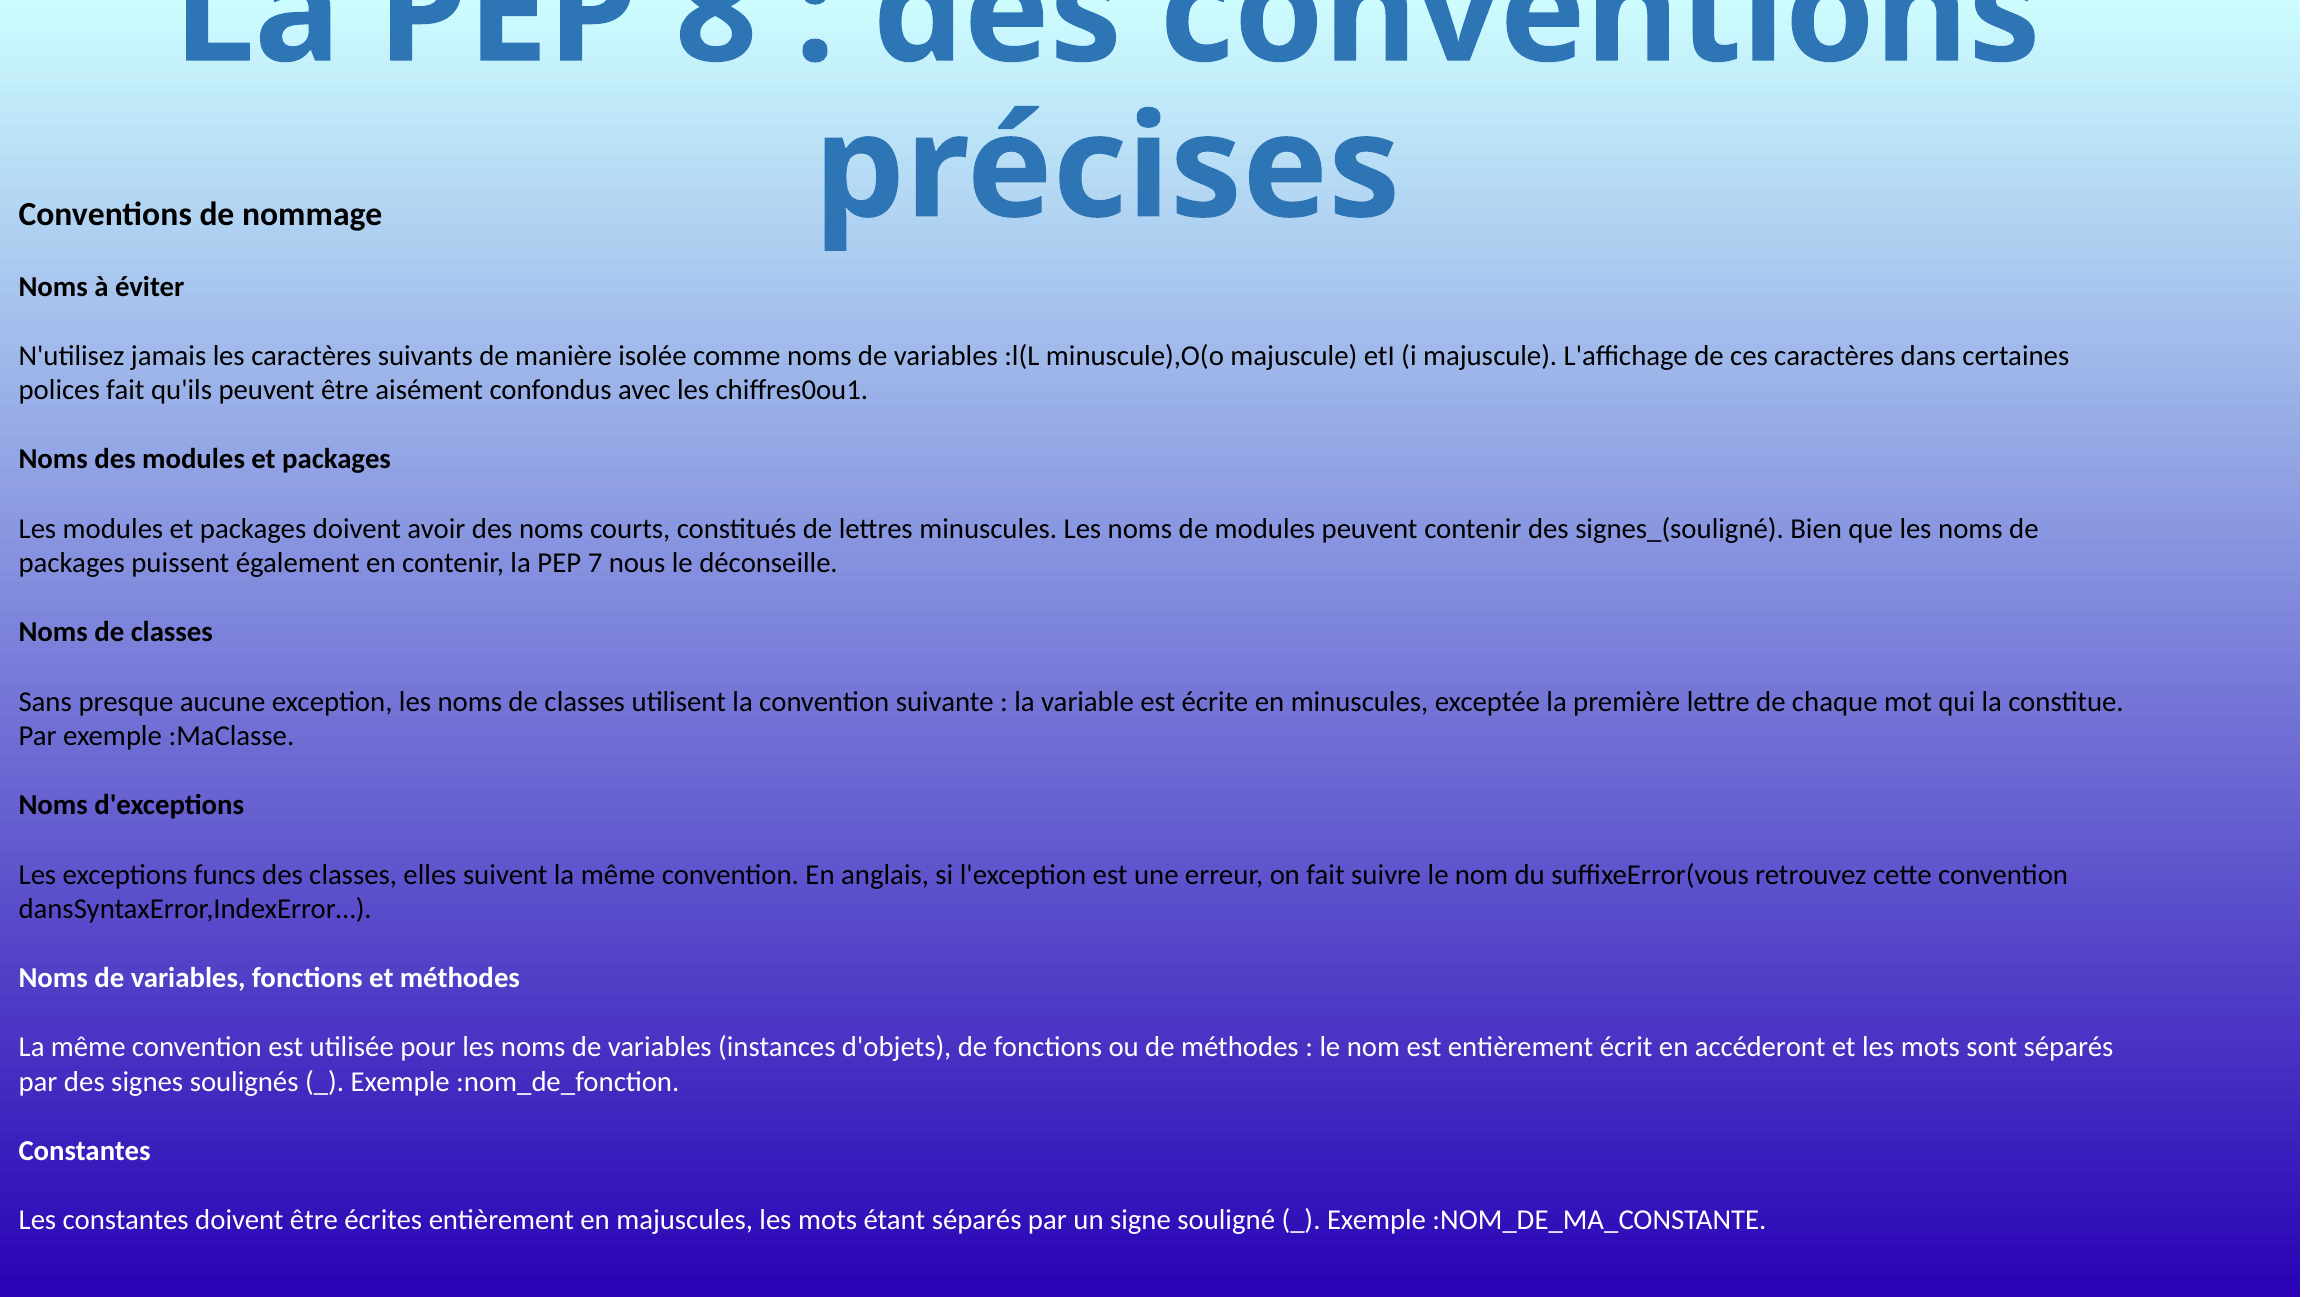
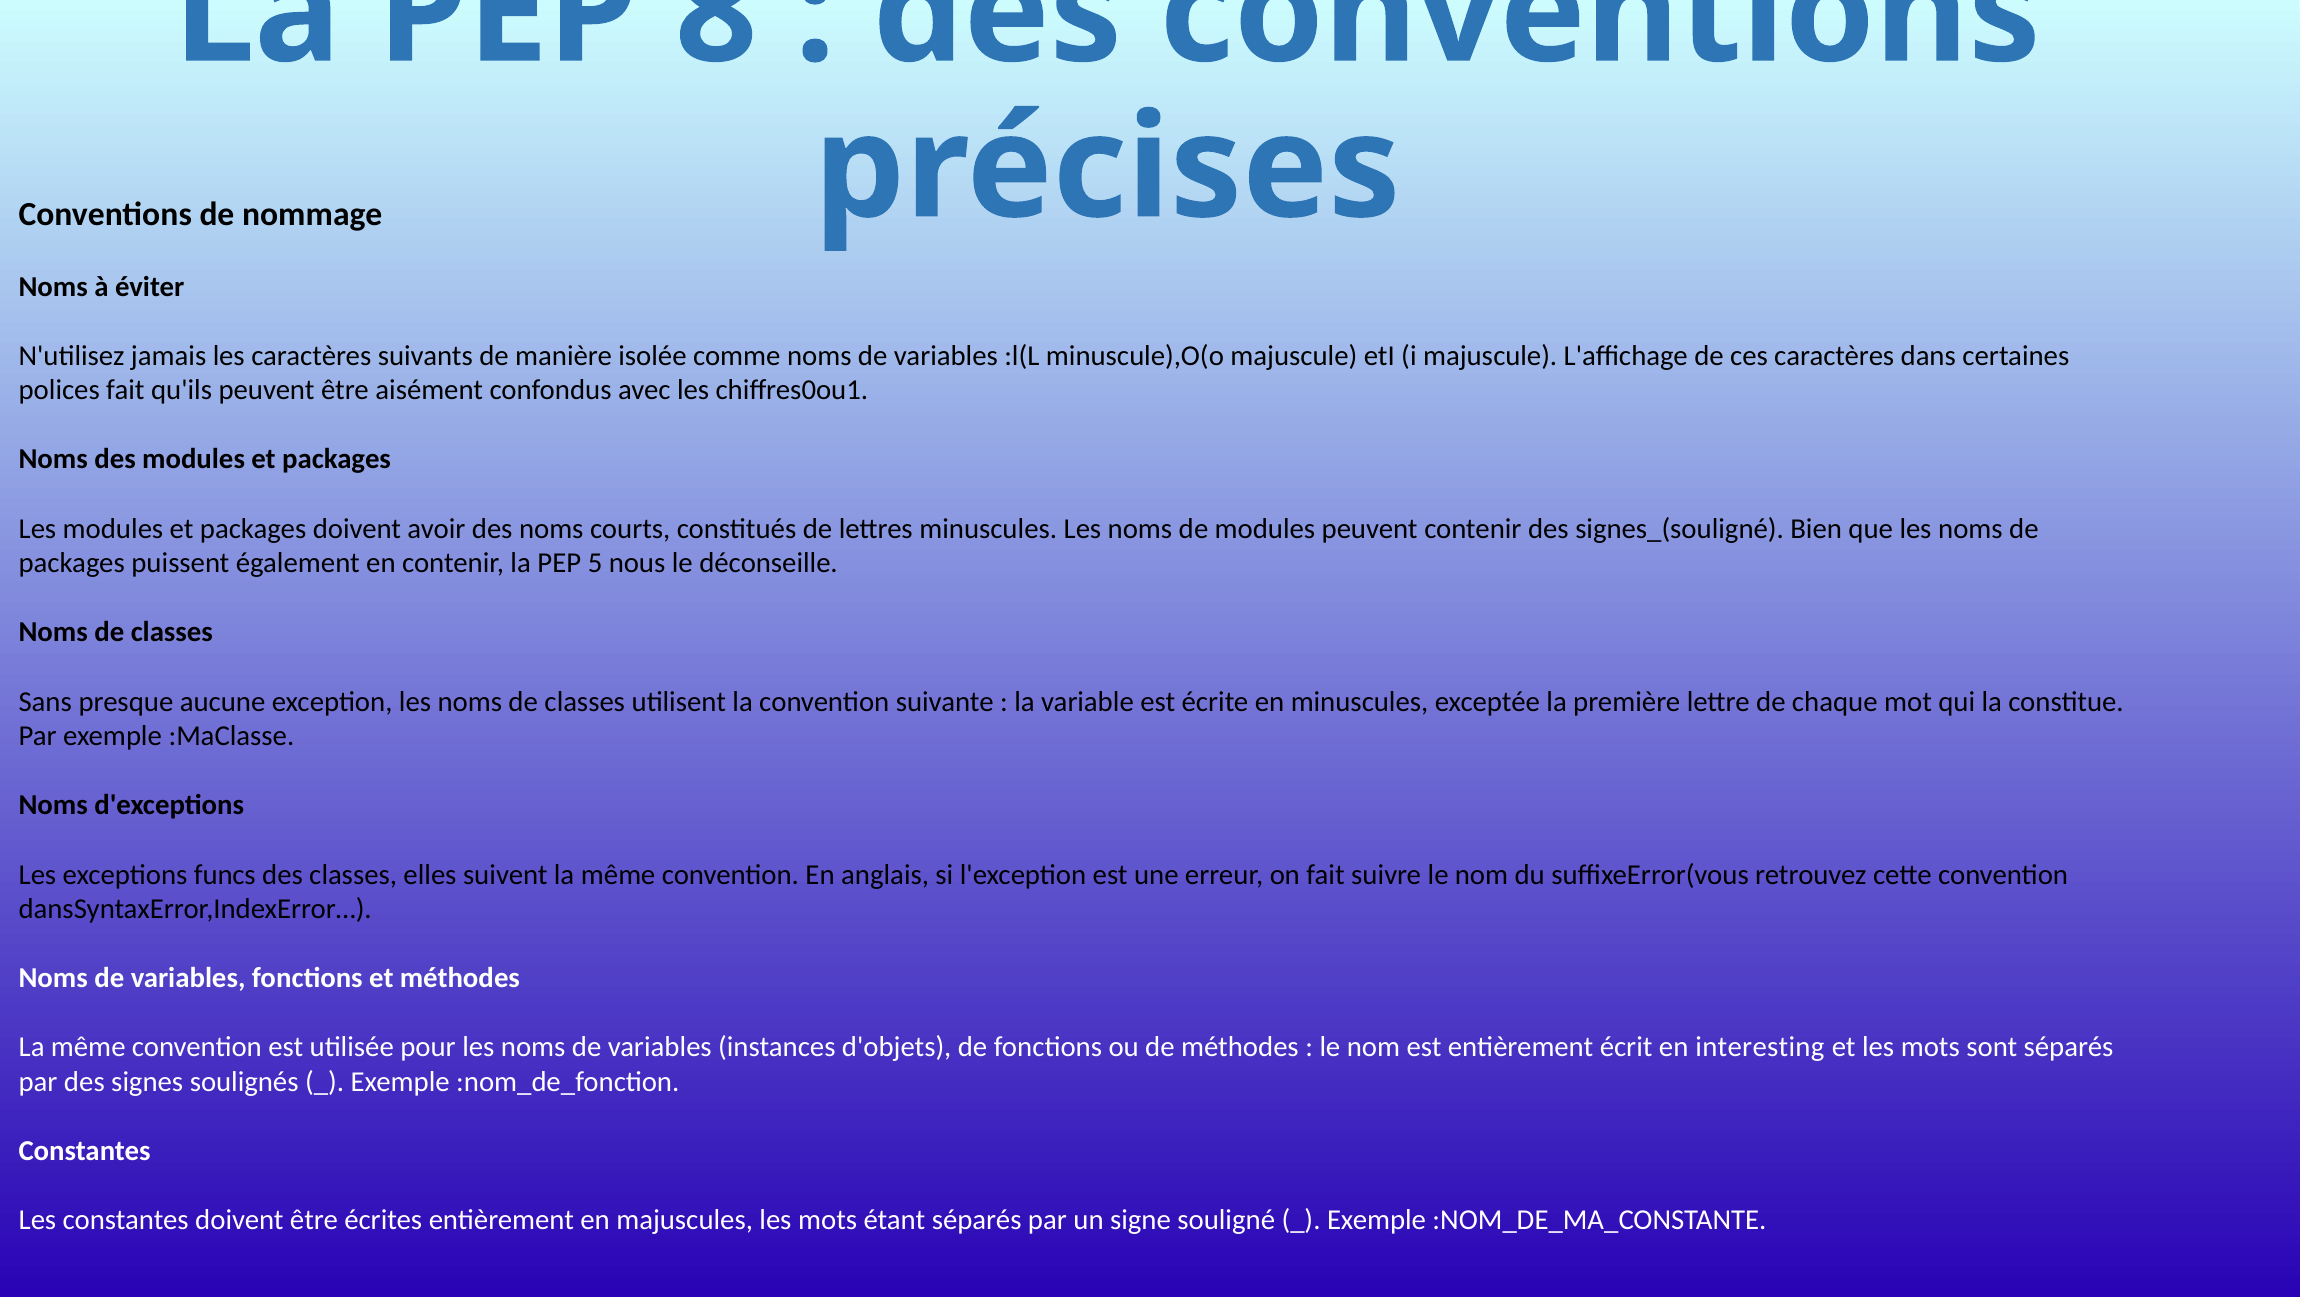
7: 7 -> 5 (595, 563)
accéderont: accéderont -> interesting (1760, 1047)
